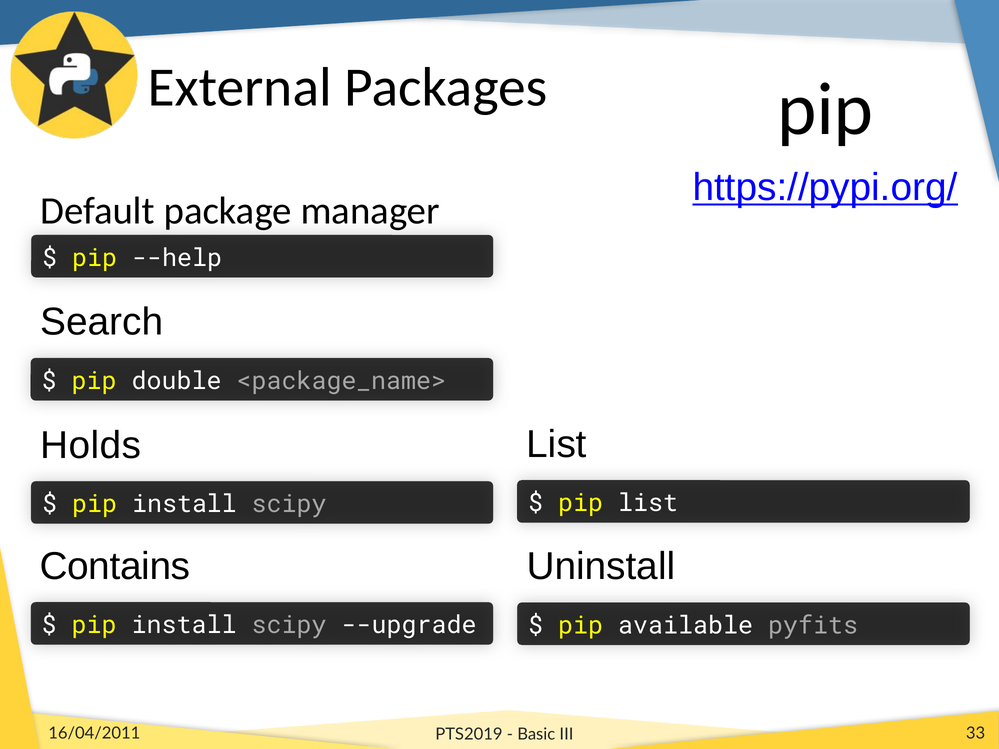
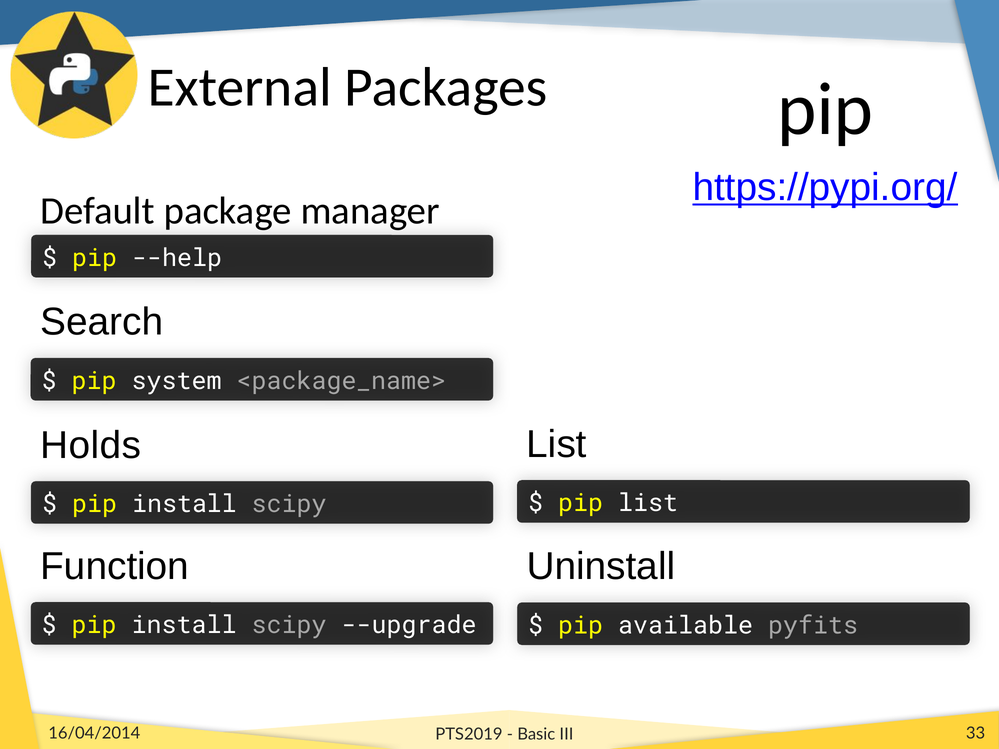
double: double -> system (177, 381)
Contains: Contains -> Function (115, 566)
16/04/2011: 16/04/2011 -> 16/04/2014 (94, 733)
